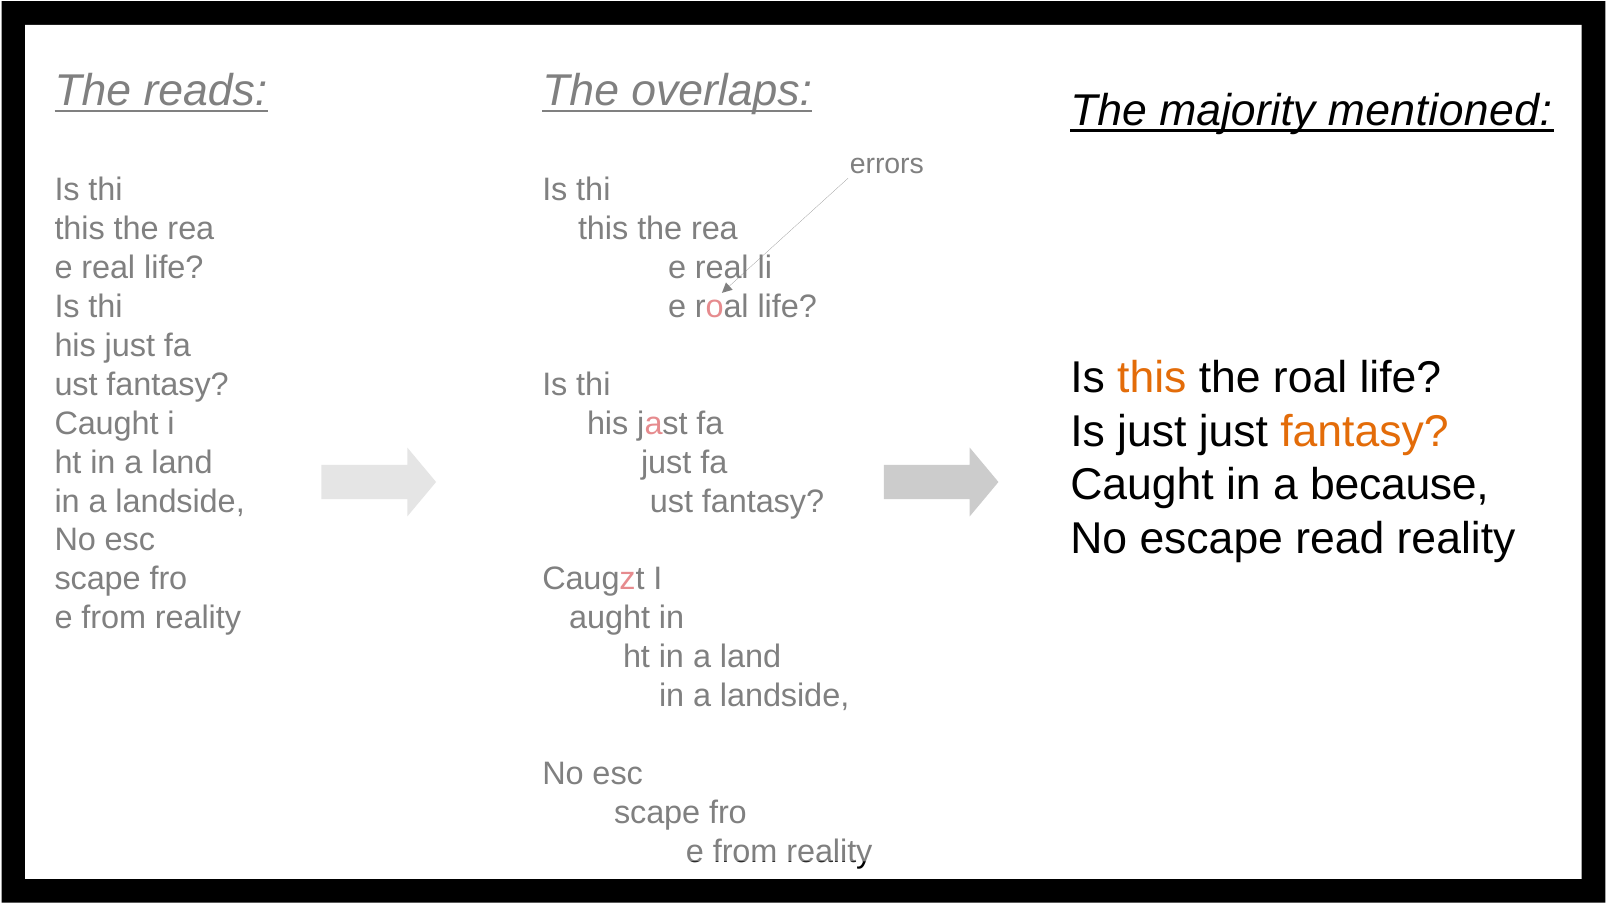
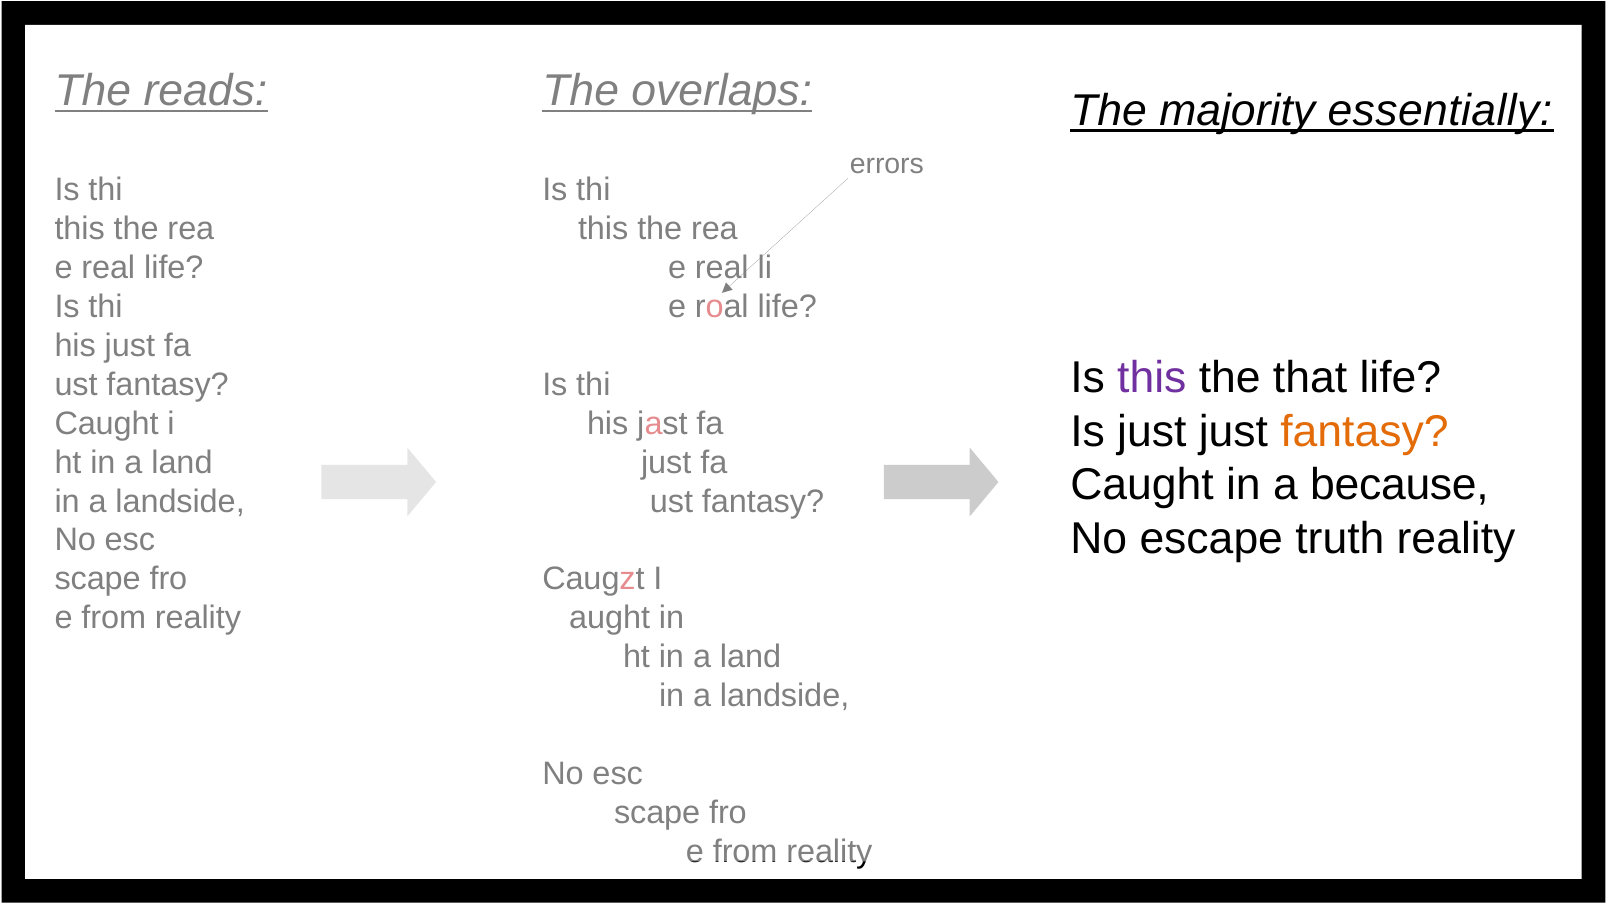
mentioned: mentioned -> essentially (1440, 111)
this colour: orange -> purple (1152, 378)
the roal: roal -> that (1310, 378)
read: read -> truth (1340, 538)
